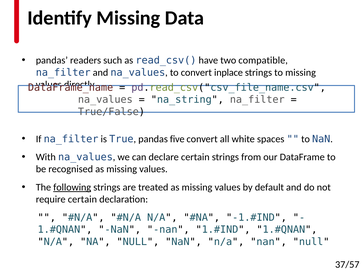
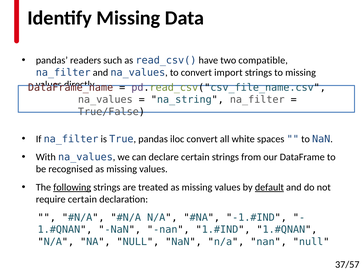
inplace: inplace -> import (228, 73)
five: five -> iloc (177, 139)
default underline: none -> present (269, 187)
